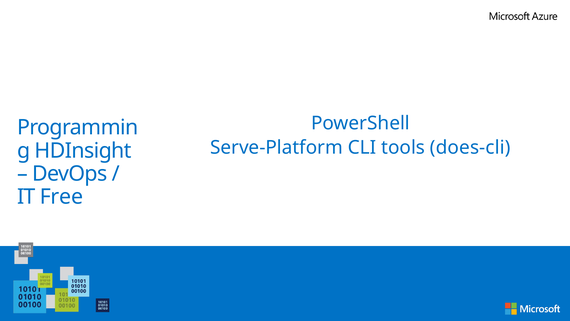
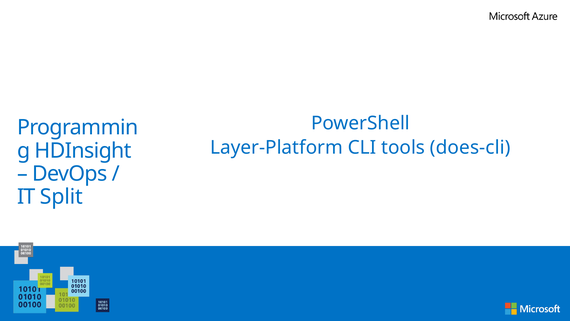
Serve-Platform: Serve-Platform -> Layer-Platform (276, 147)
Free: Free -> Split (61, 197)
